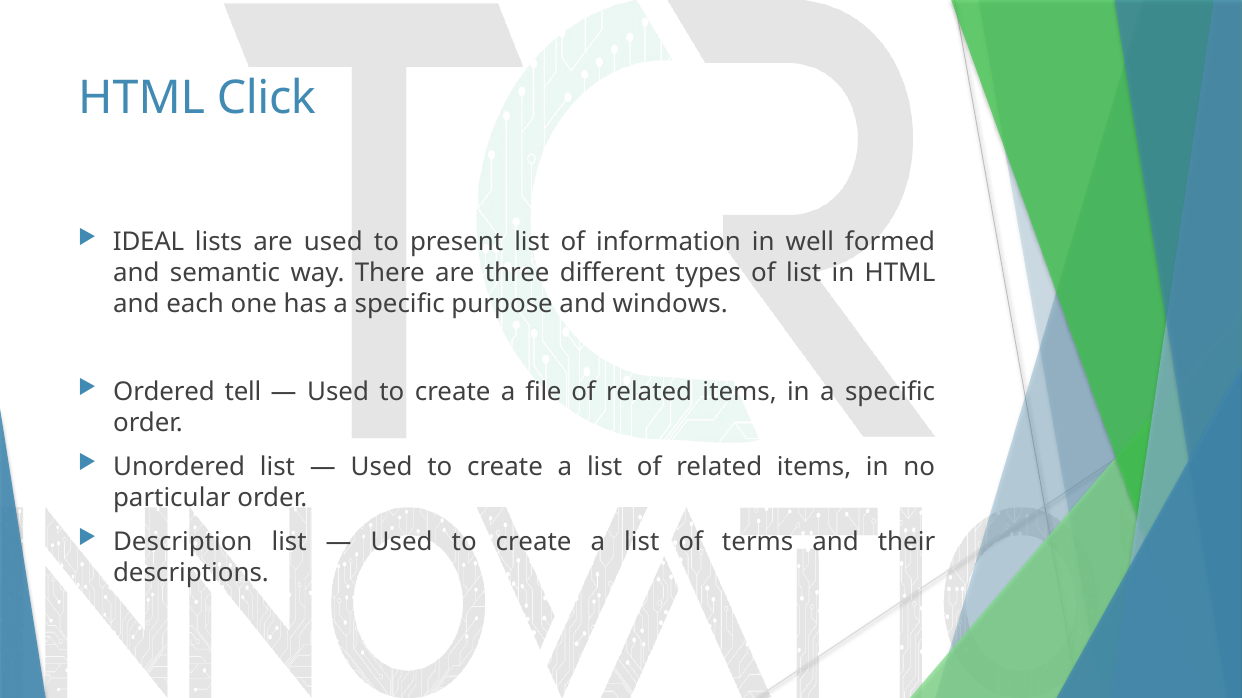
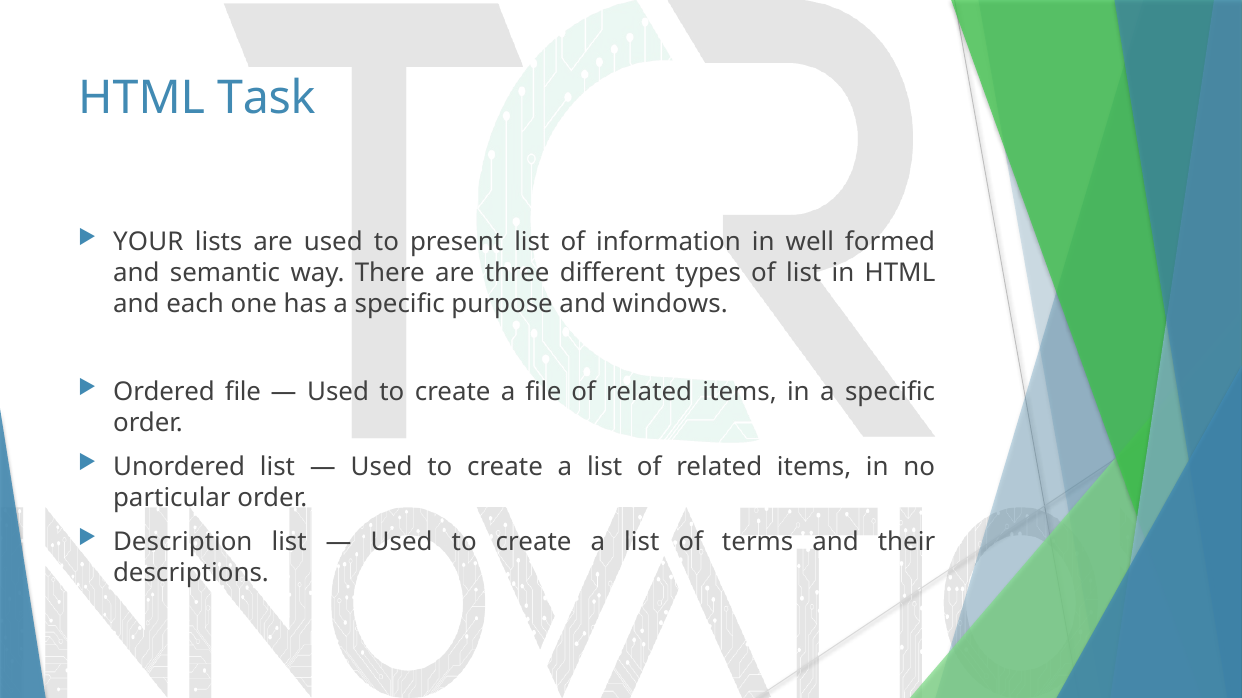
Click: Click -> Task (266, 98)
IDEAL: IDEAL -> YOUR (148, 242)
Ordered tell: tell -> file (243, 392)
